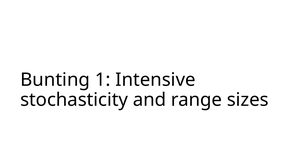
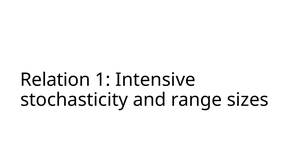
Bunting: Bunting -> Relation (55, 80)
